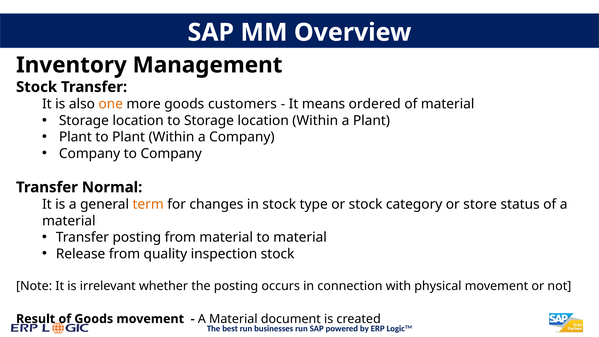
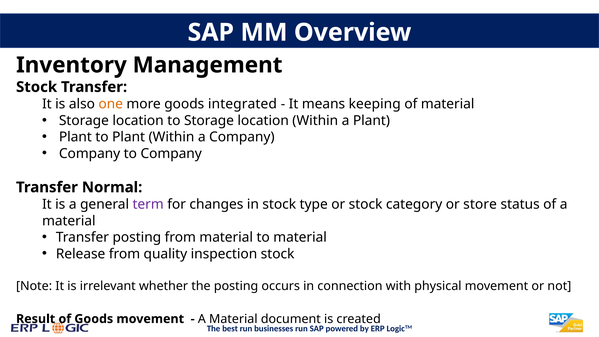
customers: customers -> integrated (242, 104)
ordered: ordered -> keeping (375, 104)
term colour: orange -> purple (148, 204)
